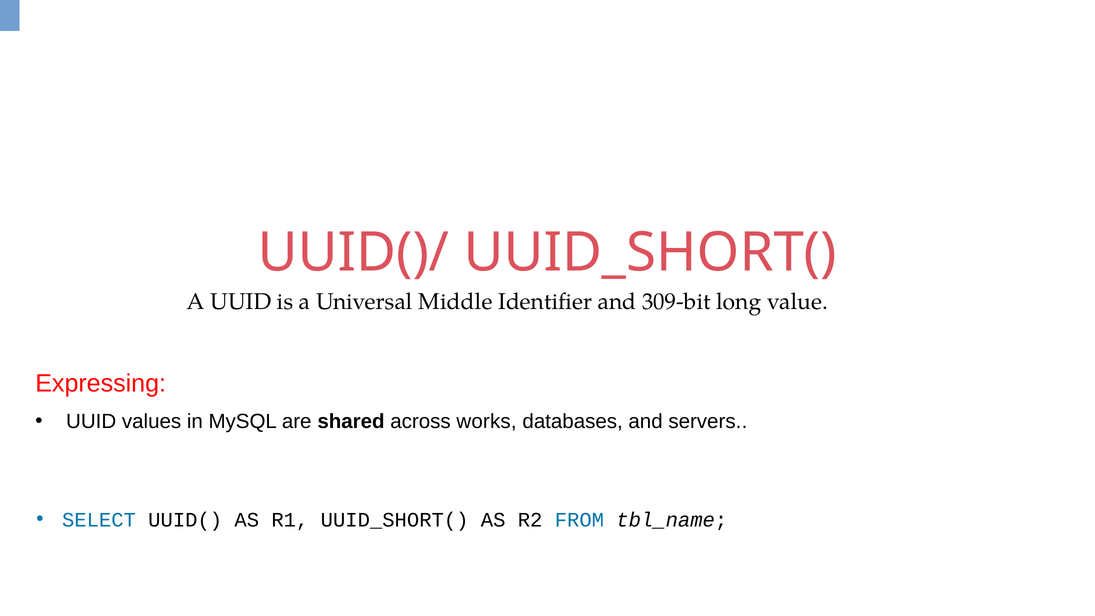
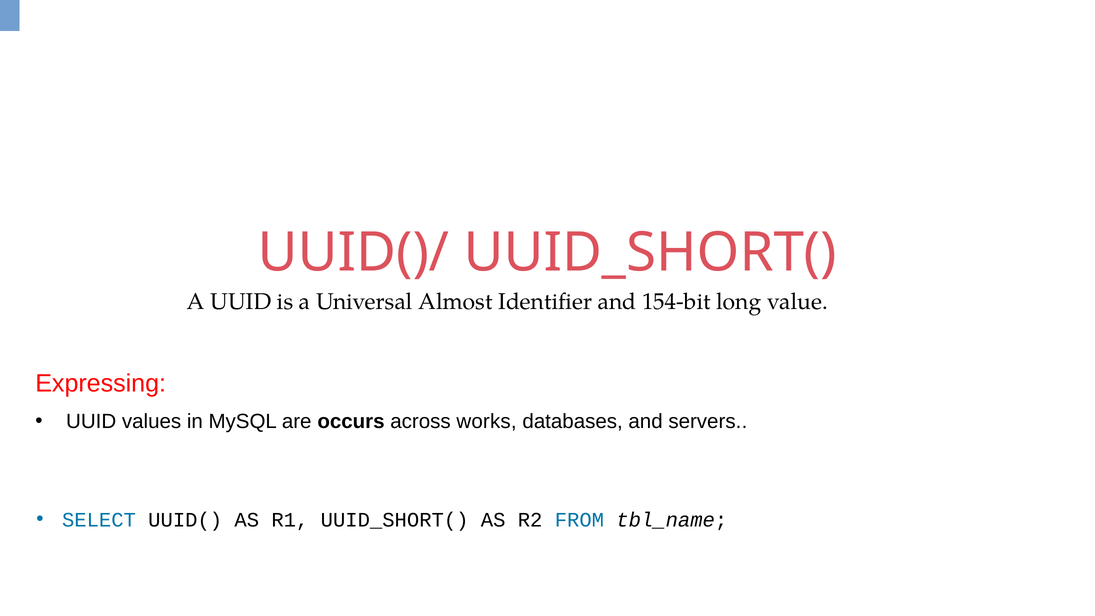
Middle: Middle -> Almost (455, 302)
309-bit: 309-bit -> 154-bit (676, 302)
shared: shared -> occurs (351, 421)
